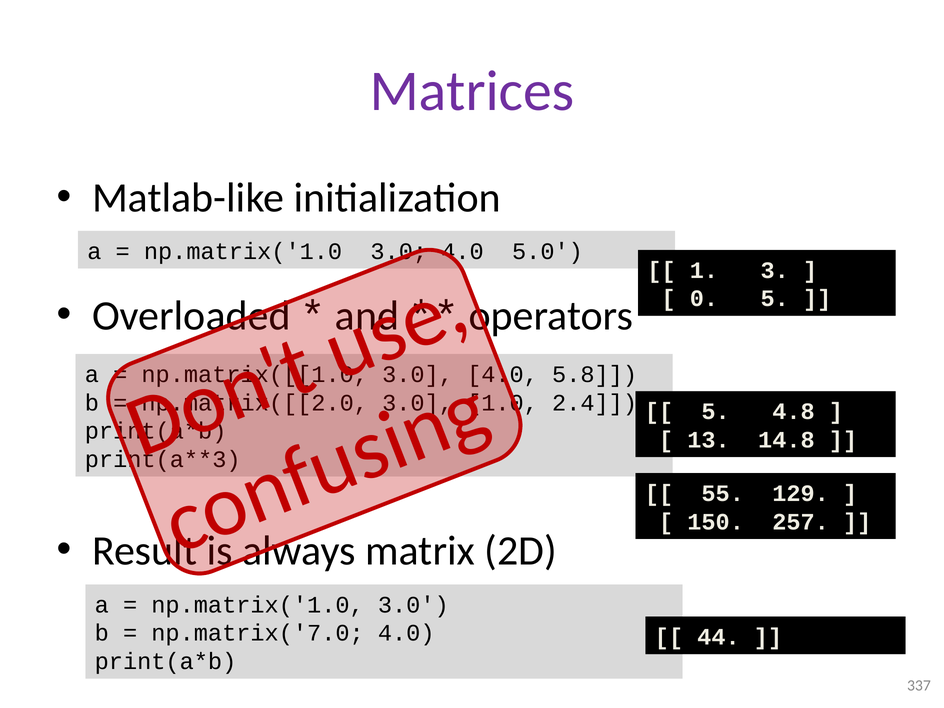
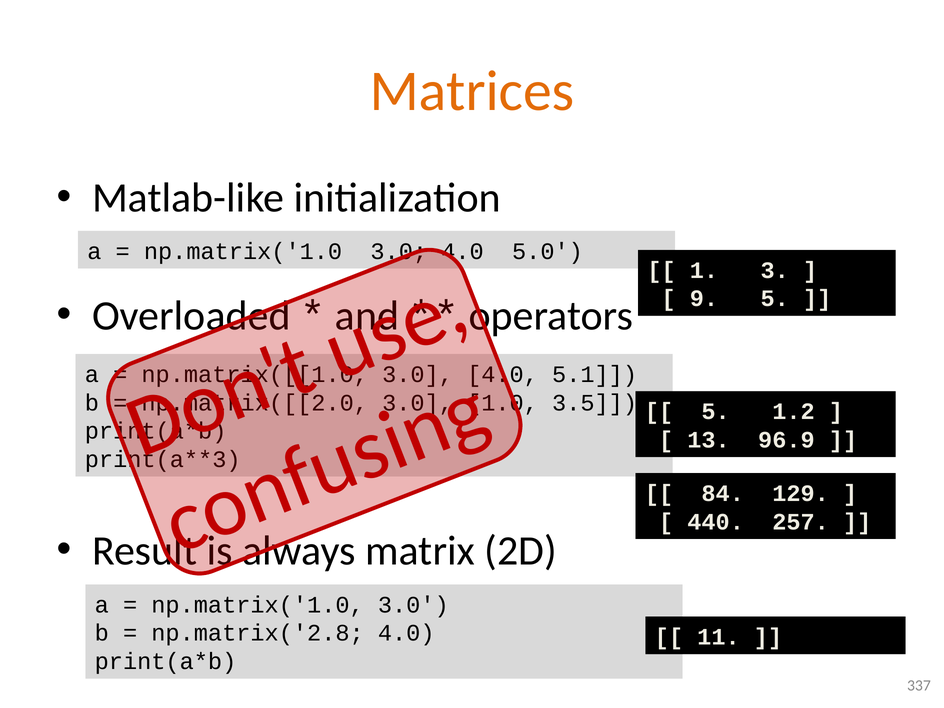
Matrices colour: purple -> orange (472, 91)
0: 0 -> 9 (704, 299)
5.8: 5.8 -> 5.1 (595, 374)
2.4: 2.4 -> 3.5 (595, 403)
4.8: 4.8 -> 1.2 (793, 412)
14.8: 14.8 -> 96.9 (786, 440)
55: 55 -> 84 (723, 494)
150: 150 -> 440 (716, 522)
np.matrix('7.0: np.matrix('7.0 -> np.matrix('2.8 (258, 633)
44: 44 -> 11 (718, 637)
